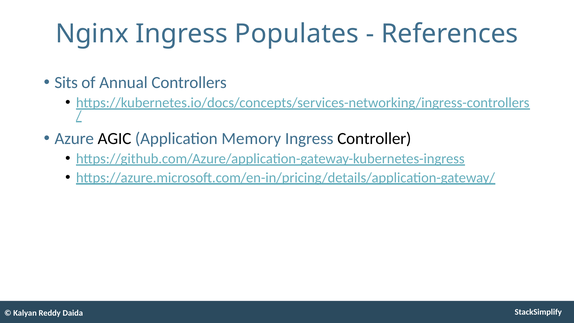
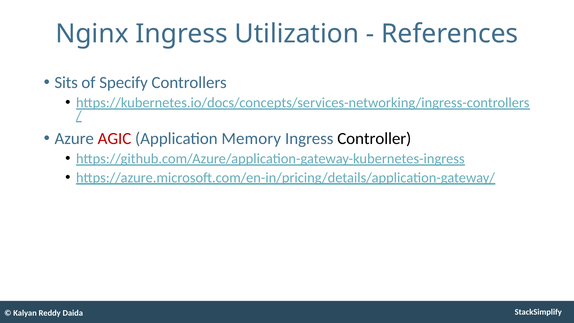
Populates: Populates -> Utilization (297, 34)
Annual: Annual -> Specify (124, 83)
AGIC colour: black -> red (115, 138)
